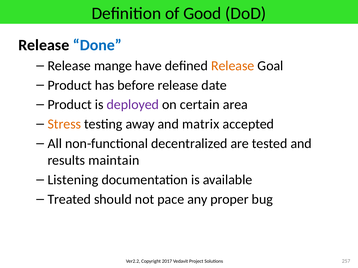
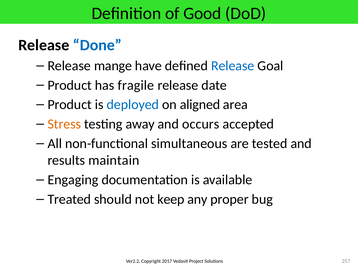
Release colour: orange -> blue (233, 66)
before: before -> fragile (136, 85)
deployed colour: purple -> blue (133, 105)
certain: certain -> aligned (200, 105)
matrix: matrix -> occurs (201, 124)
decentralized: decentralized -> simultaneous (189, 144)
Listening: Listening -> Engaging (73, 180)
pace: pace -> keep (171, 200)
